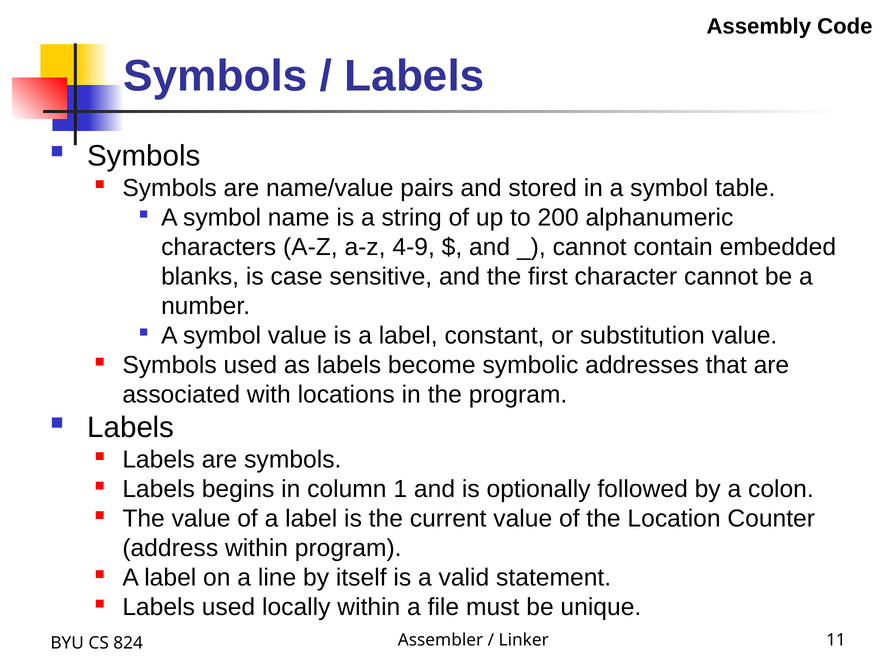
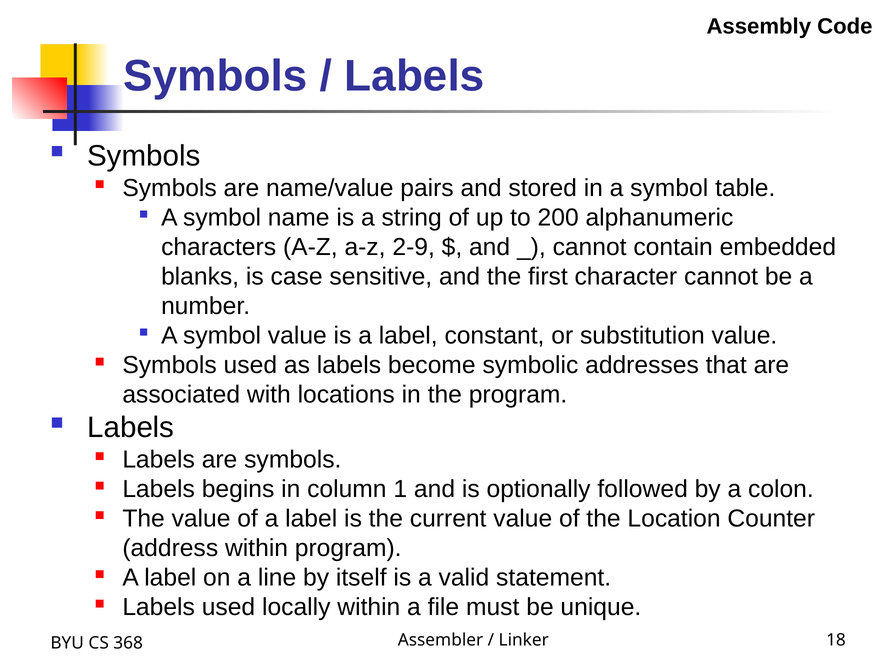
4-9: 4-9 -> 2-9 (414, 247)
11: 11 -> 18 (836, 641)
824: 824 -> 368 (128, 644)
